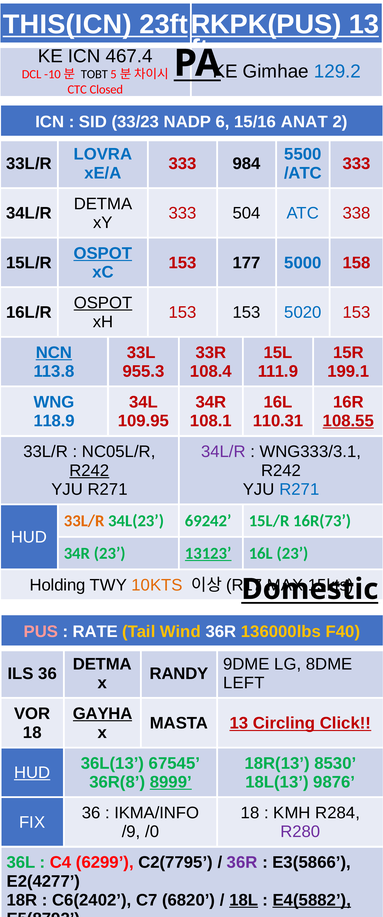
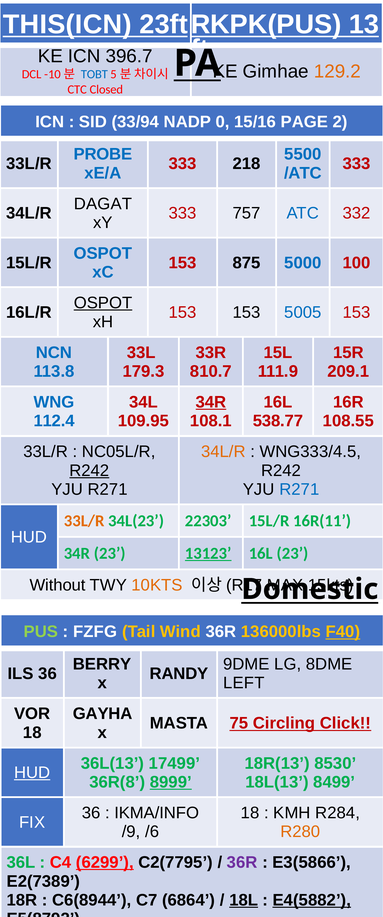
467.4: 467.4 -> 396.7 (129, 56)
129.2 colour: blue -> orange (337, 71)
TOBT colour: black -> blue (94, 74)
33/23: 33/23 -> 33/94 (135, 122)
6: 6 -> 0 (223, 122)
ANAT: ANAT -> PAGE (304, 122)
LOVRA: LOVRA -> PROBE (103, 154)
984: 984 -> 218 (247, 163)
DETMA: DETMA -> DAGAT (103, 204)
504: 504 -> 757 (247, 213)
338: 338 -> 332 (357, 213)
OSPOT underline: present -> none (103, 253)
177: 177 -> 875 (247, 263)
158: 158 -> 100 (357, 263)
5020: 5020 -> 5005 (303, 312)
NCN underline: present -> none (54, 352)
955.3: 955.3 -> 179.3 (143, 371)
108.4: 108.4 -> 810.7 (211, 371)
199.1: 199.1 -> 209.1 (348, 371)
34R underline: none -> present (211, 402)
118.9: 118.9 -> 112.4 (54, 421)
110.31: 110.31 -> 538.77 (278, 421)
108.55 underline: present -> none (348, 421)
34L/R colour: purple -> orange (223, 451)
WNG333/3.1: WNG333/3.1 -> WNG333/4.5 (310, 451)
69242: 69242 -> 22303 (208, 521)
16R(73: 16R(73 -> 16R(11 (322, 521)
Holding: Holding -> Without (58, 585)
PUS colour: pink -> light green (41, 631)
RATE: RATE -> FZFG (95, 631)
F40 underline: none -> present (343, 631)
DETMA: DETMA -> BERRY (102, 664)
GAYHA underline: present -> none (103, 713)
MASTA 13: 13 -> 75 (239, 723)
67545: 67545 -> 17499 (174, 763)
9876: 9876 -> 8499 (334, 782)
/0: /0 -> /6 (152, 831)
R280 colour: purple -> orange (300, 831)
6299 underline: none -> present (105, 862)
E2(4277: E2(4277 -> E2(7389 (43, 881)
C6(2402: C6(2402 -> C6(8944 (92, 900)
6820: 6820 -> 6864 (189, 900)
